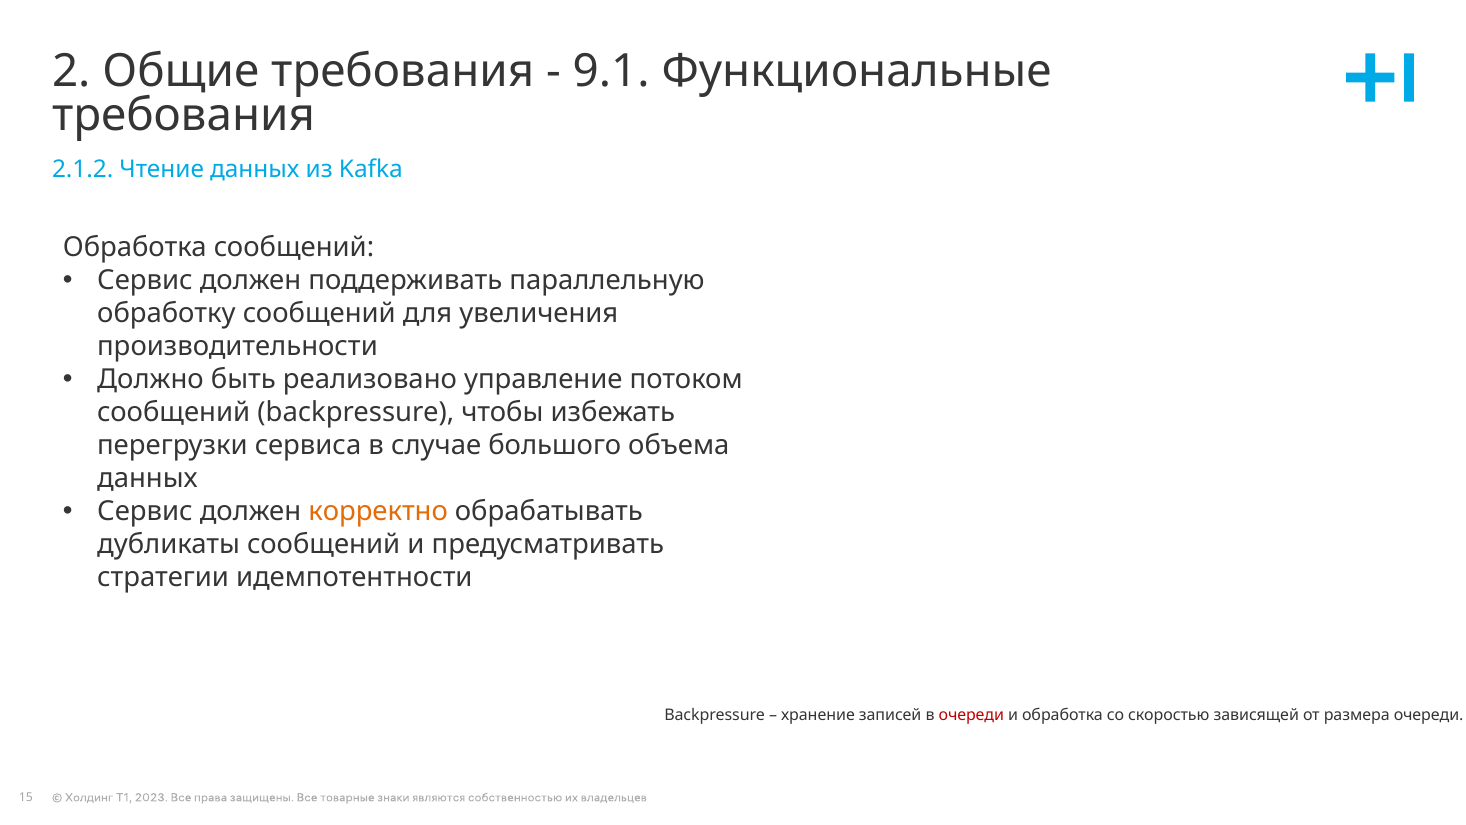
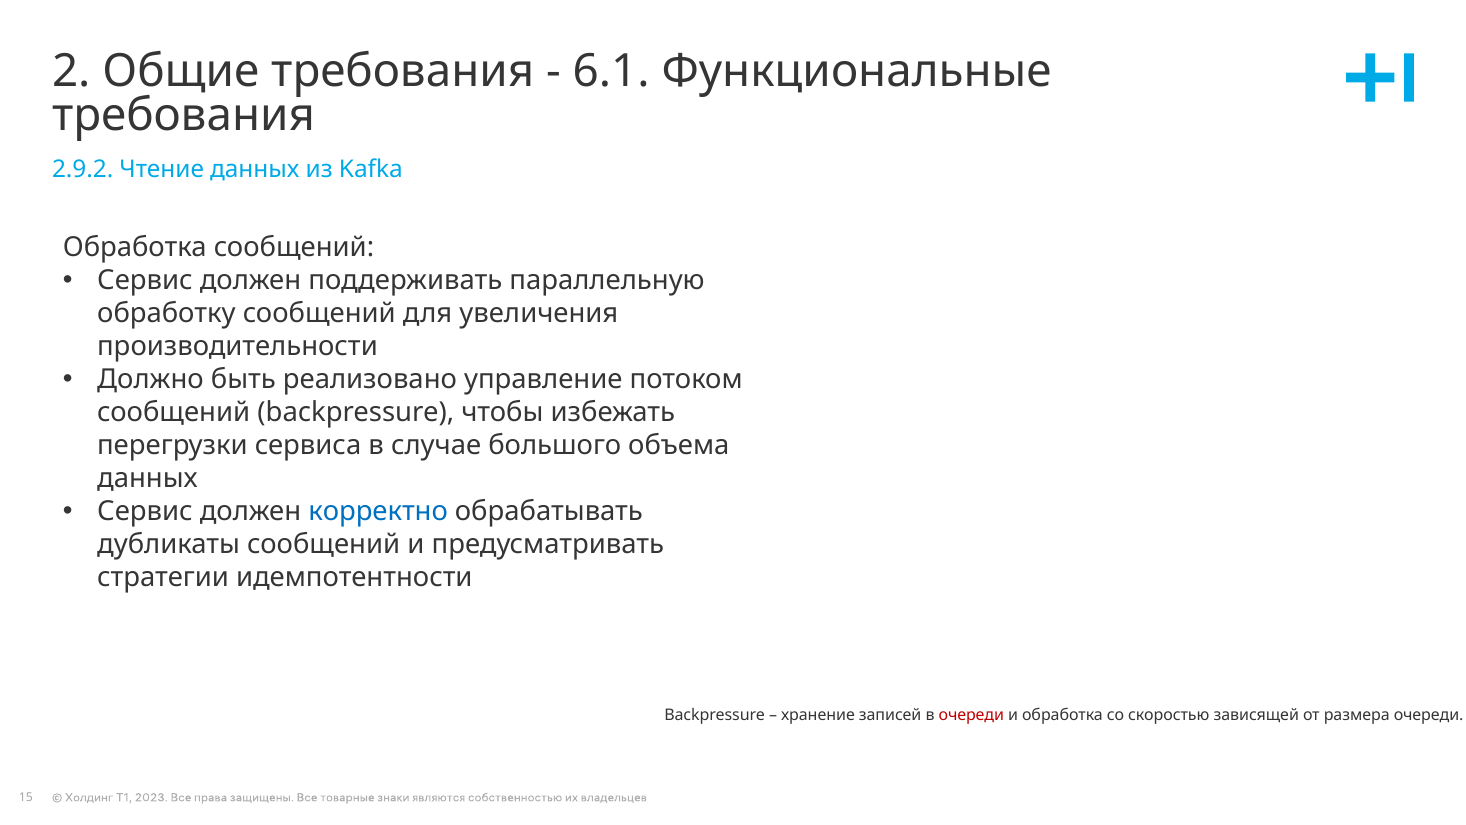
9.1: 9.1 -> 6.1 (611, 71)
2.1.2: 2.1.2 -> 2.9.2 (83, 169)
корректно colour: orange -> blue (378, 512)
